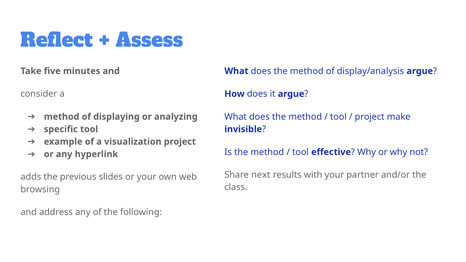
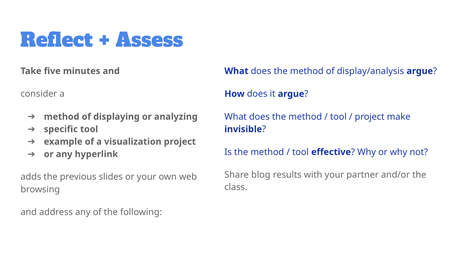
next: next -> blog (261, 175)
